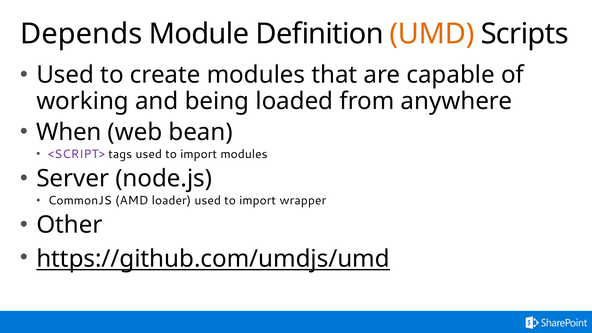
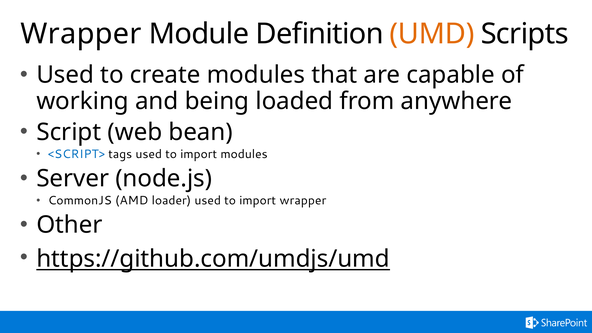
Depends: Depends -> Wrapper (81, 34)
When: When -> Script (69, 132)
<SCRIPT> colour: purple -> blue (76, 154)
